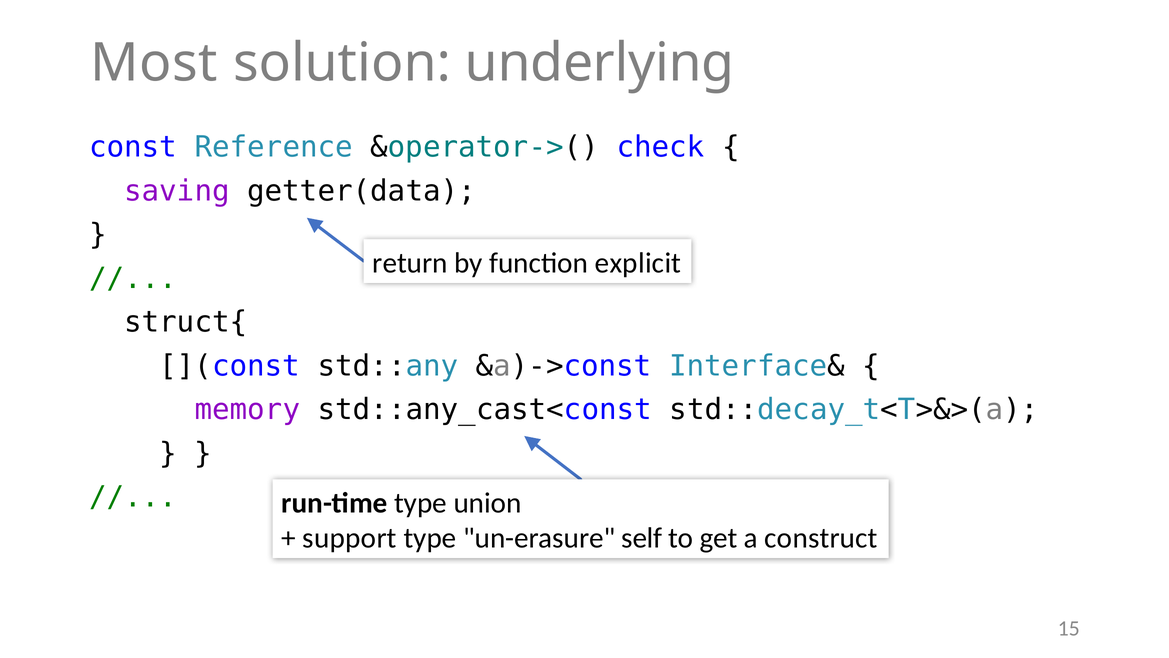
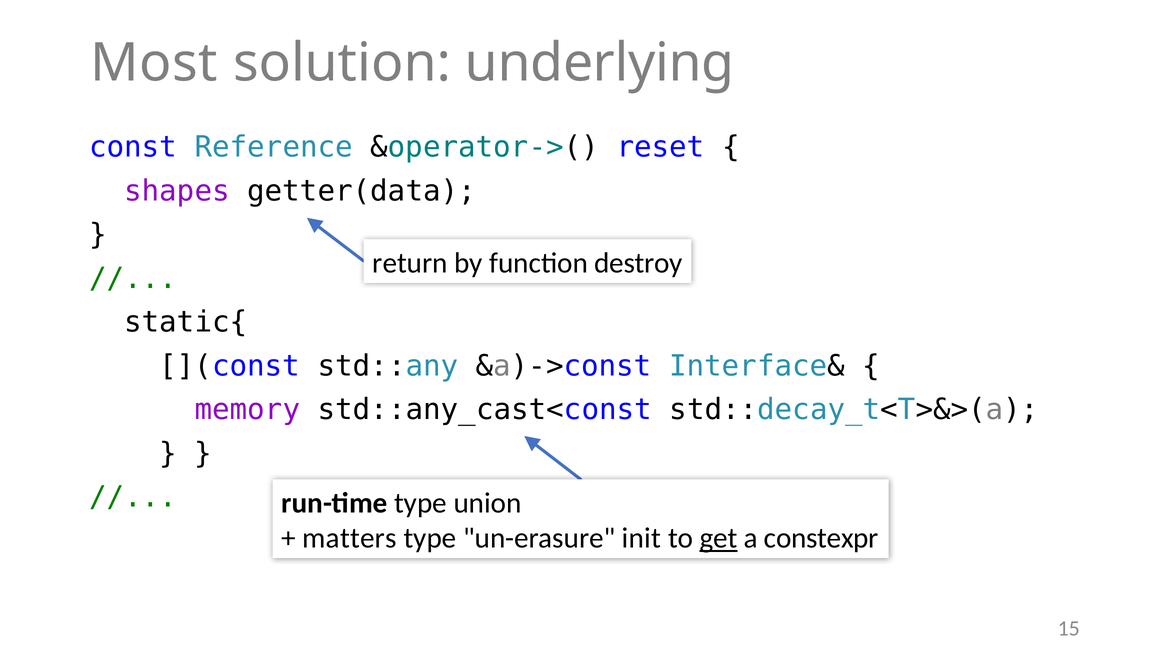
check: check -> reset (661, 147)
saving: saving -> shapes (177, 191)
explicit: explicit -> destroy (638, 263)
struct{: struct{ -> static{ (186, 322)
support: support -> matters (350, 538)
self: self -> init (642, 538)
get underline: none -> present (718, 538)
construct: construct -> constexpr (821, 538)
